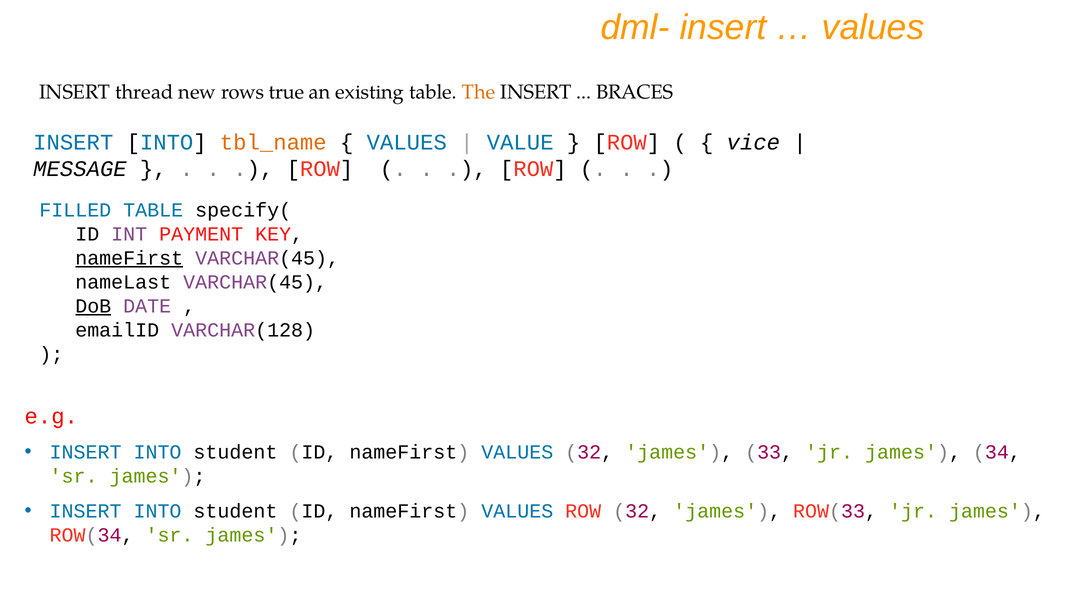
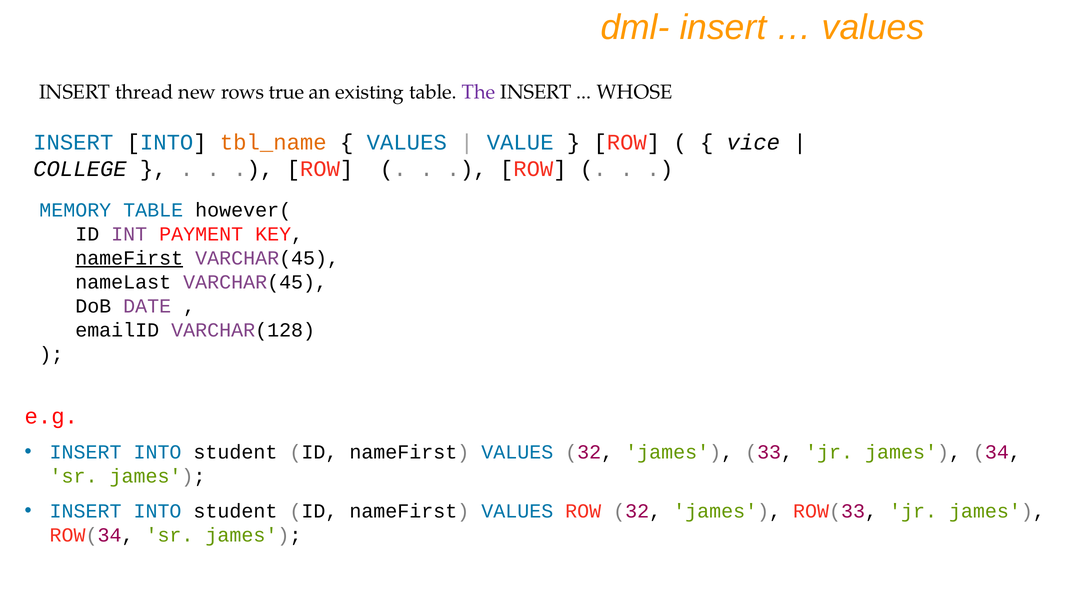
The colour: orange -> purple (479, 92)
BRACES: BRACES -> WHOSE (635, 92)
MESSAGE: MESSAGE -> COLLEGE (80, 169)
FILLED: FILLED -> MEMORY (75, 210)
specify(: specify( -> however( (243, 210)
DoB underline: present -> none (93, 306)
